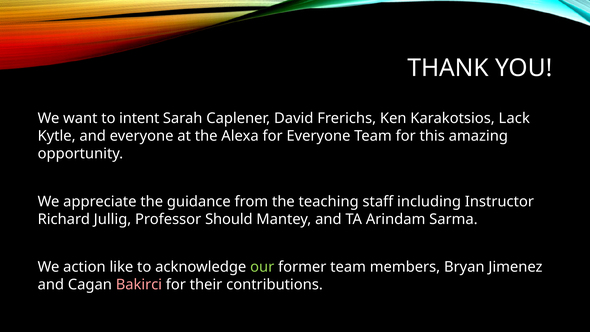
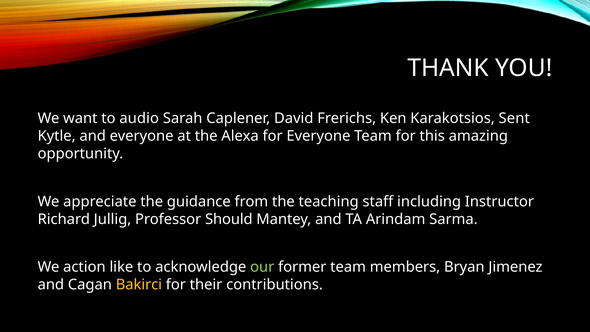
intent: intent -> audio (139, 118)
Lack: Lack -> Sent (514, 118)
Bakirci colour: pink -> yellow (139, 284)
